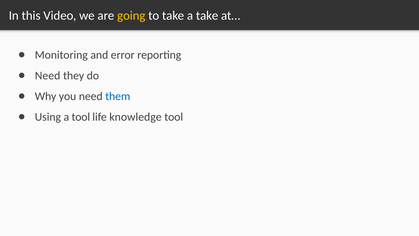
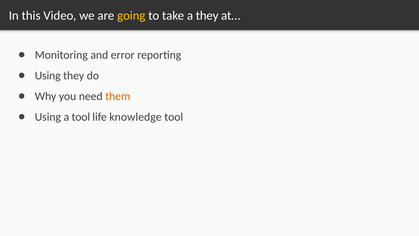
a take: take -> they (207, 15)
Need: Need -> Using (48, 76)
them colour: blue -> orange (118, 96)
